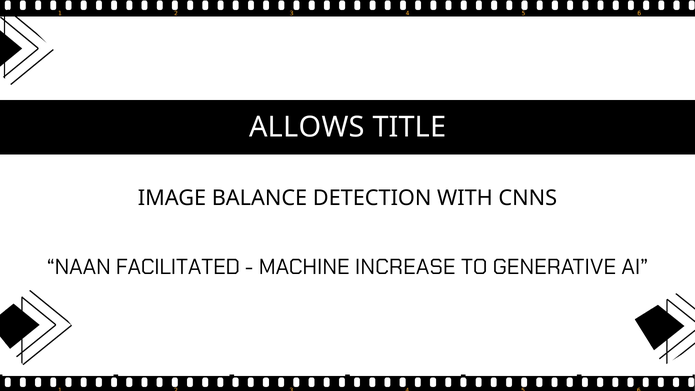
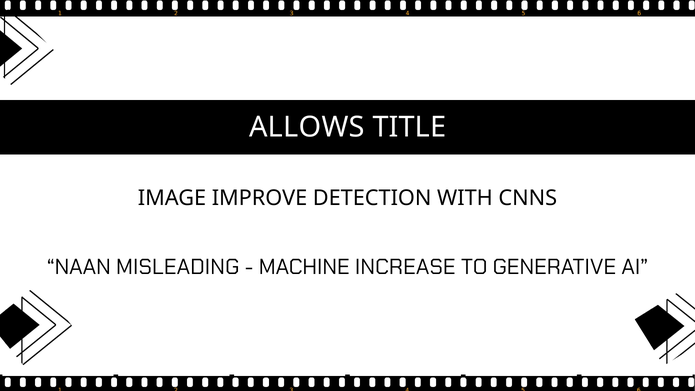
BALANCE: BALANCE -> IMPROVE (259, 198)
FACILITATED: FACILITATED -> MISLEADING (178, 267)
